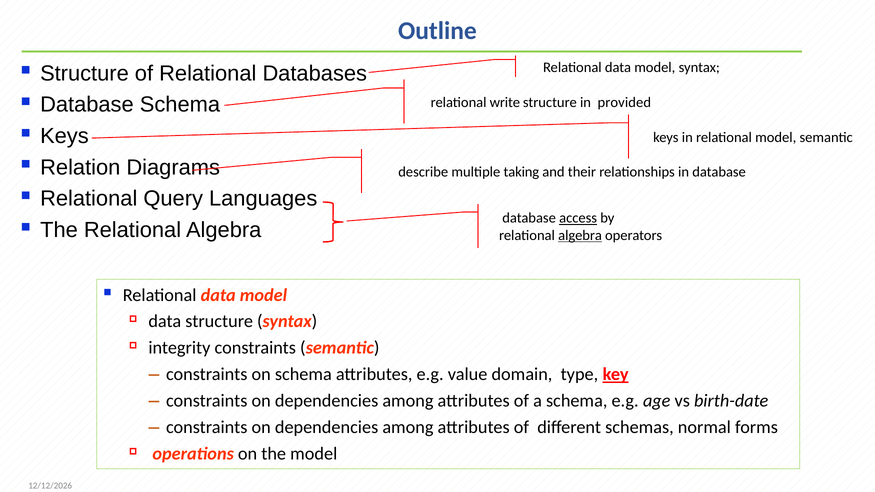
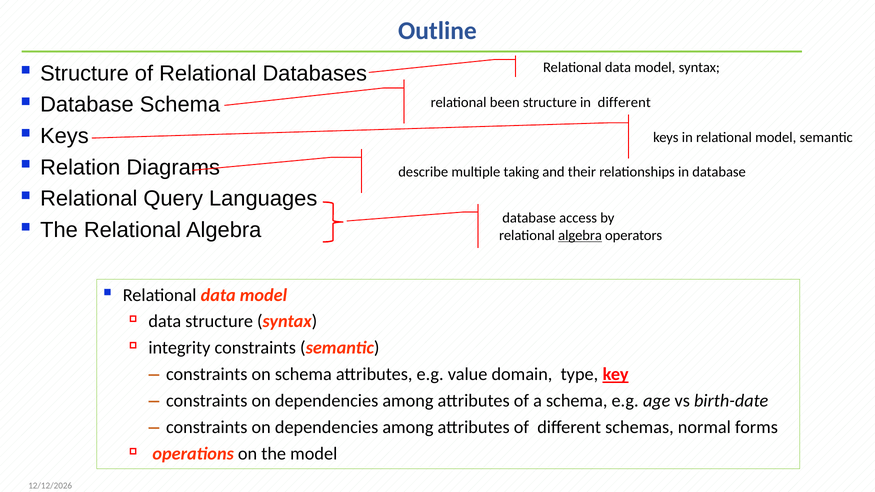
write: write -> been (505, 103)
in provided: provided -> different (624, 103)
access underline: present -> none (578, 218)
